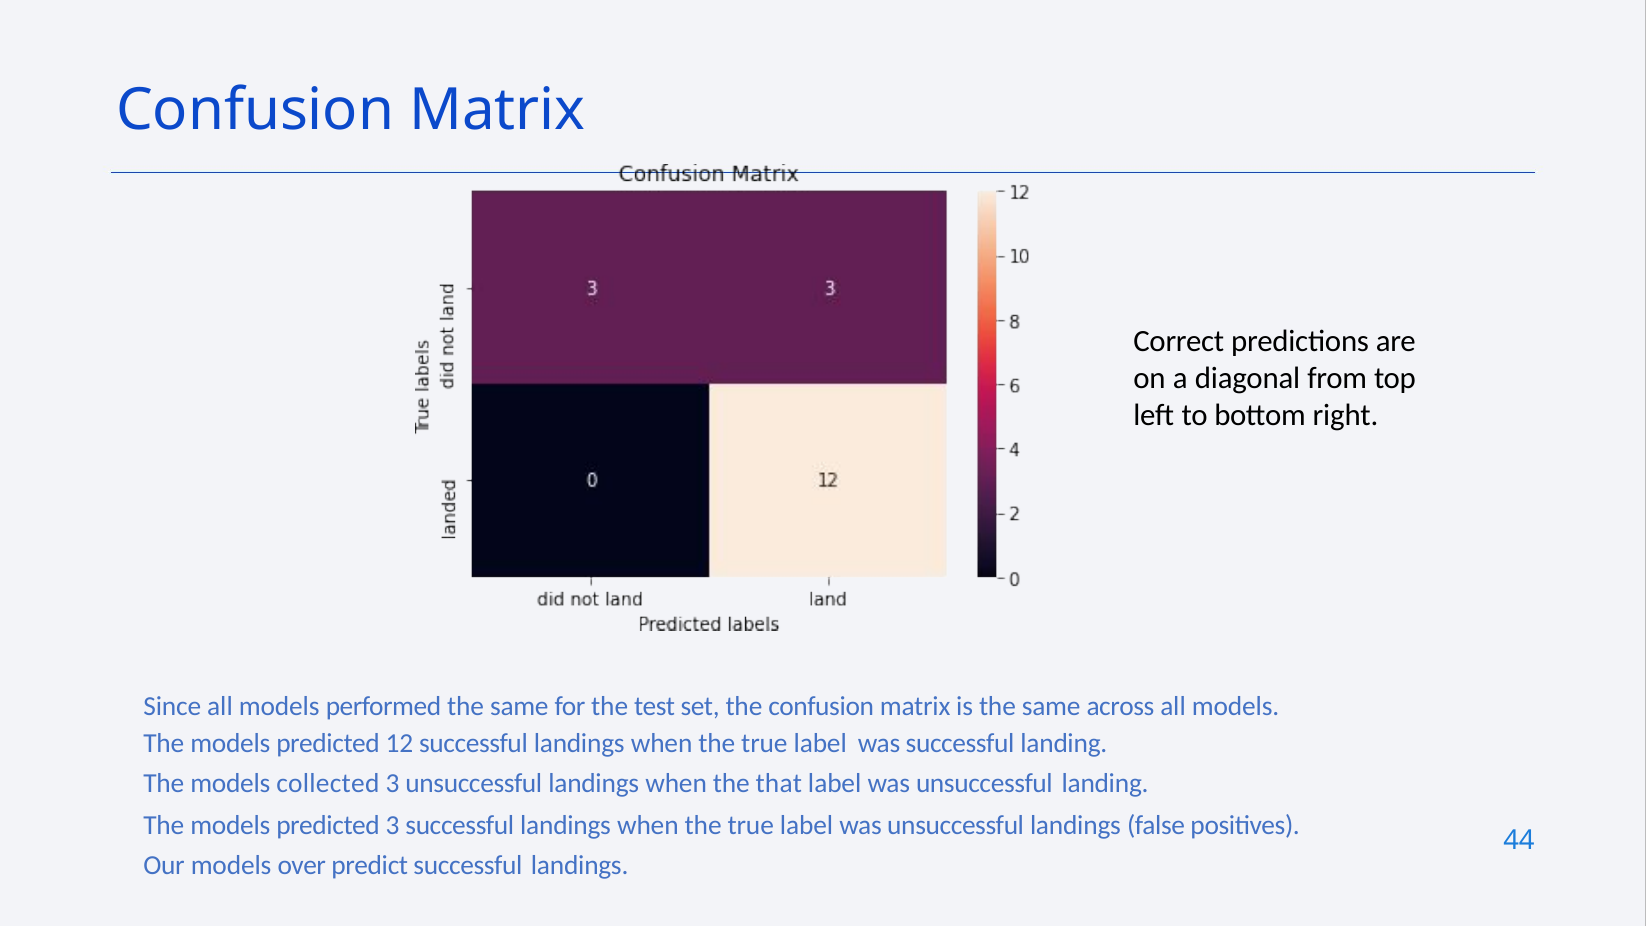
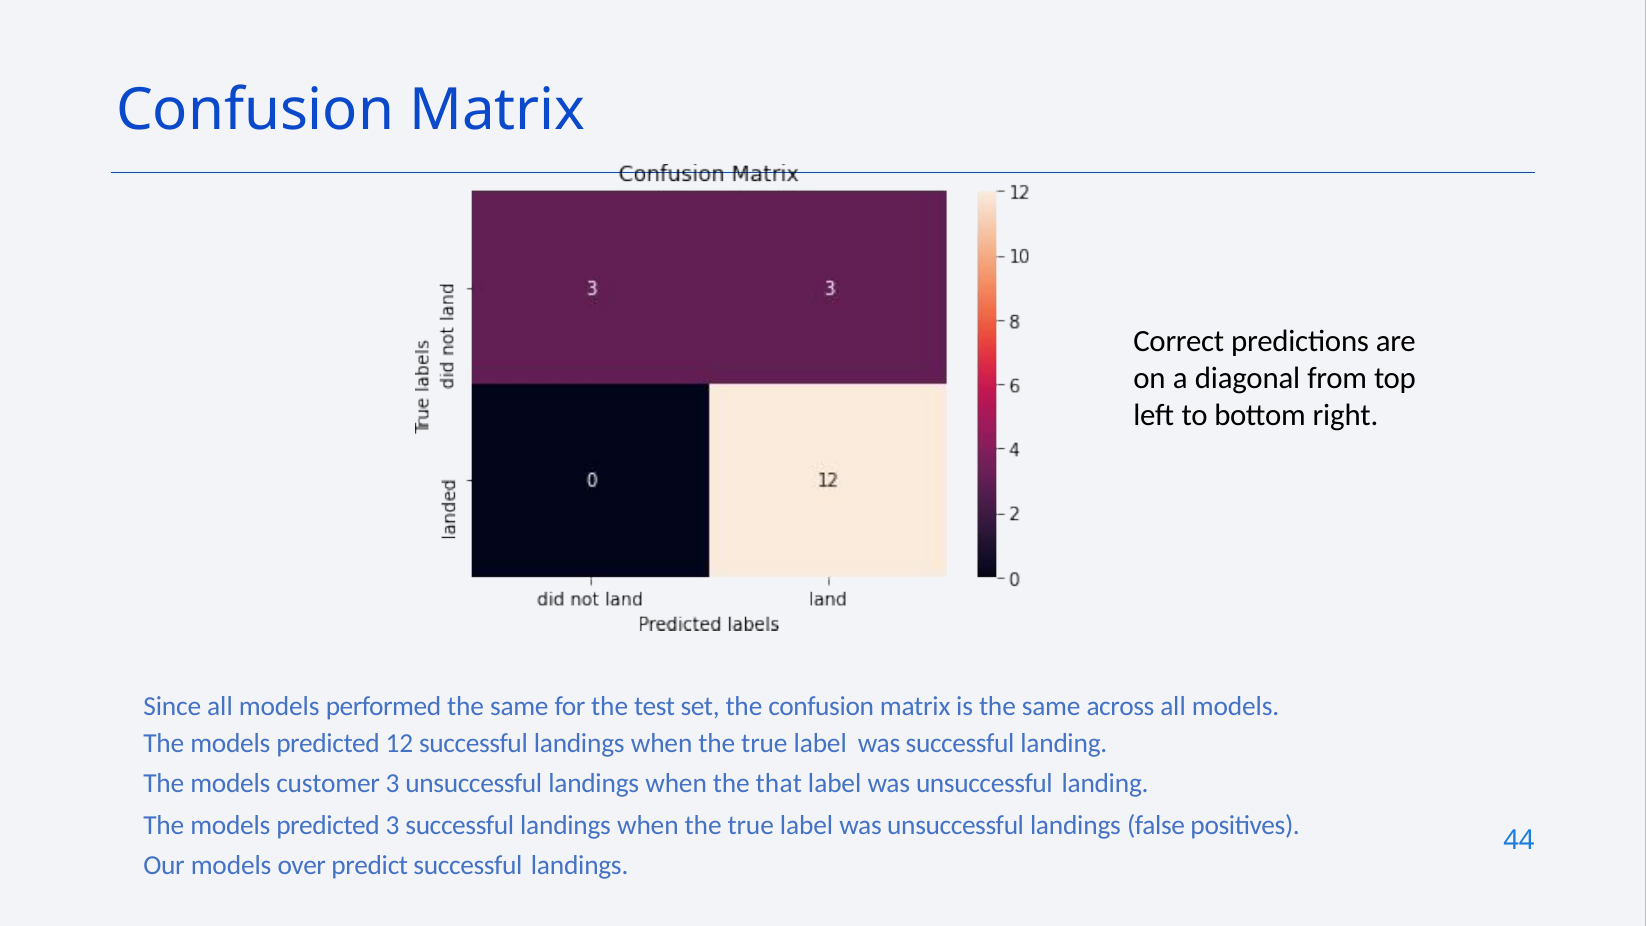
collected: collected -> customer (328, 783)
